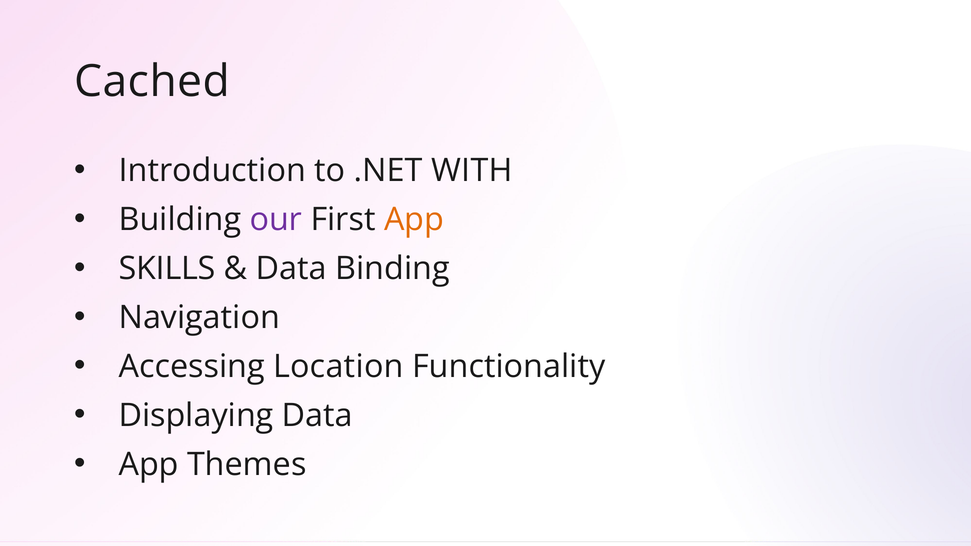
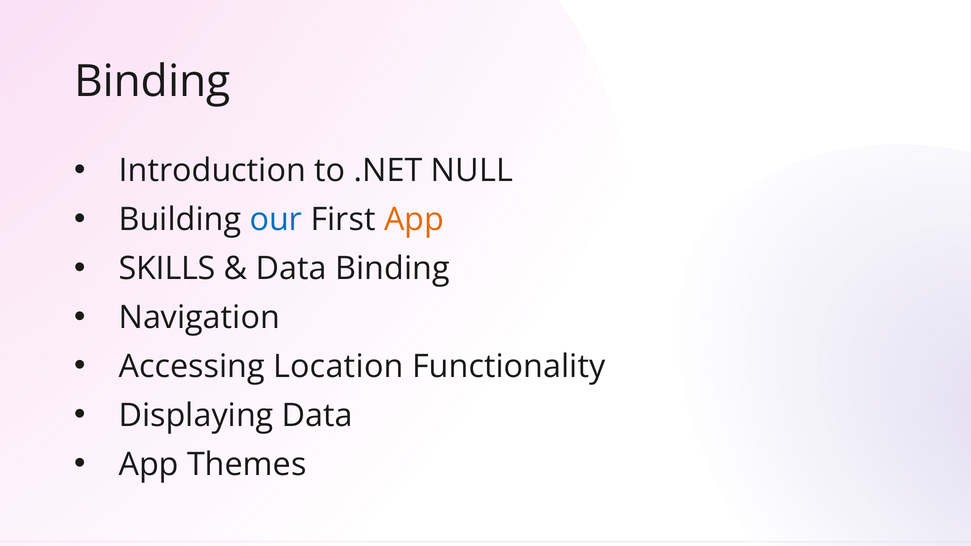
Cached: Cached -> Binding (152, 82)
WITH: WITH -> NULL (472, 171)
our colour: purple -> blue (276, 220)
